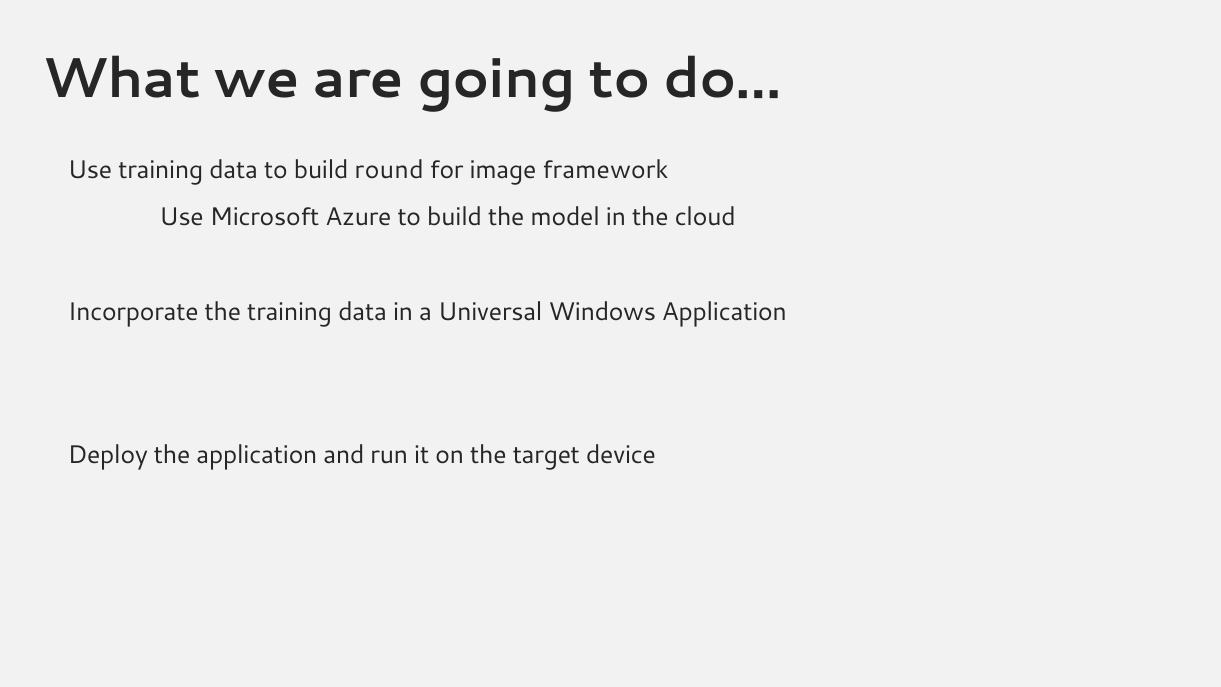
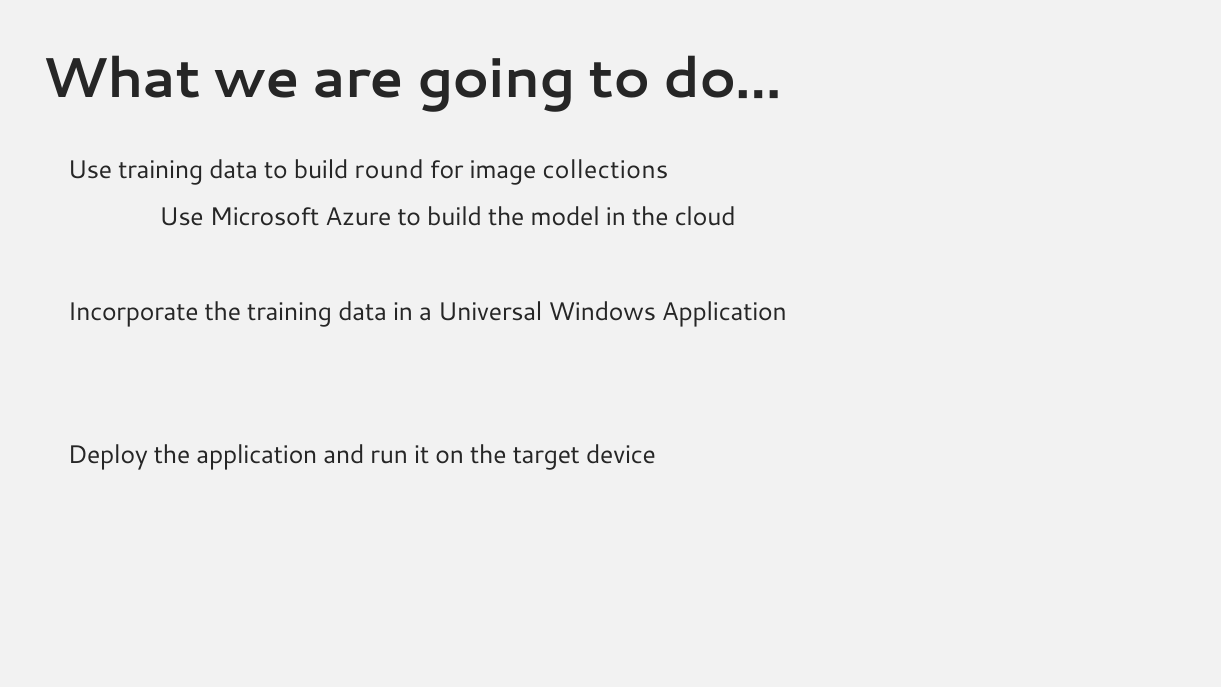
framework: framework -> collections (605, 170)
